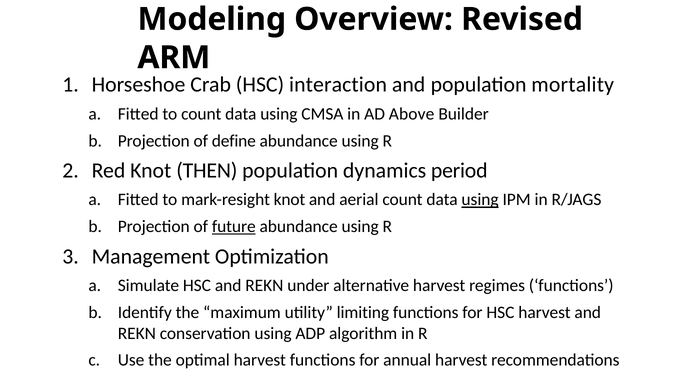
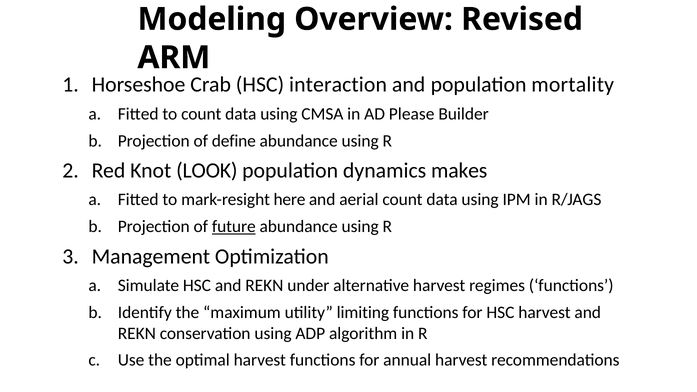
Above: Above -> Please (412, 114)
THEN: THEN -> LOOK (207, 171)
period: period -> makes (459, 171)
mark-resight knot: knot -> here (290, 200)
using underline: present -> none (480, 200)
